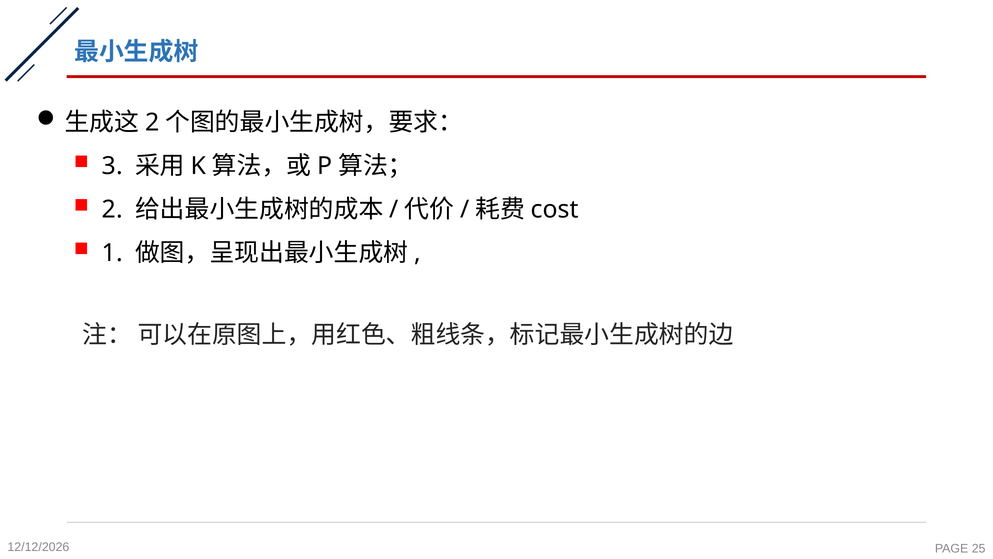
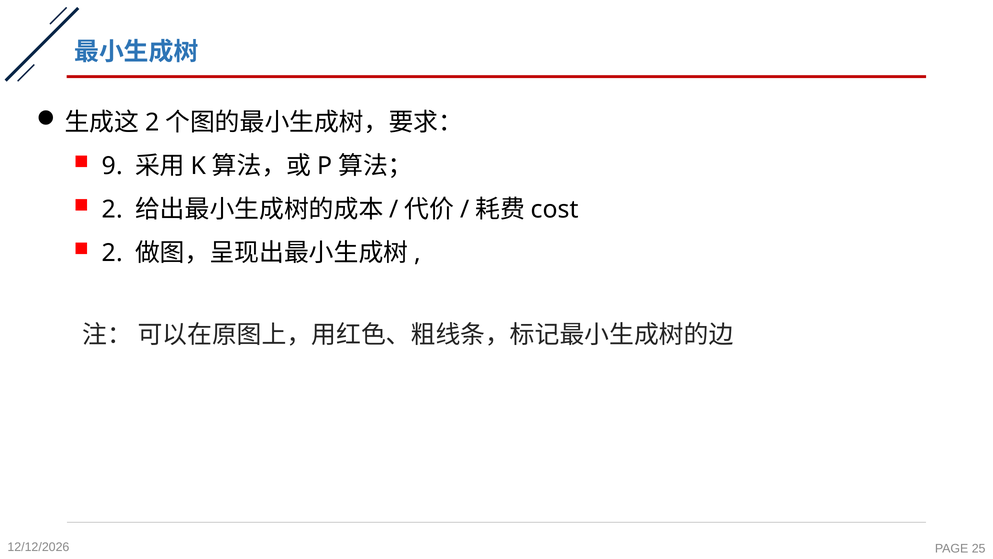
3: 3 -> 9 (112, 166)
1: 1 -> 2 (112, 253)
